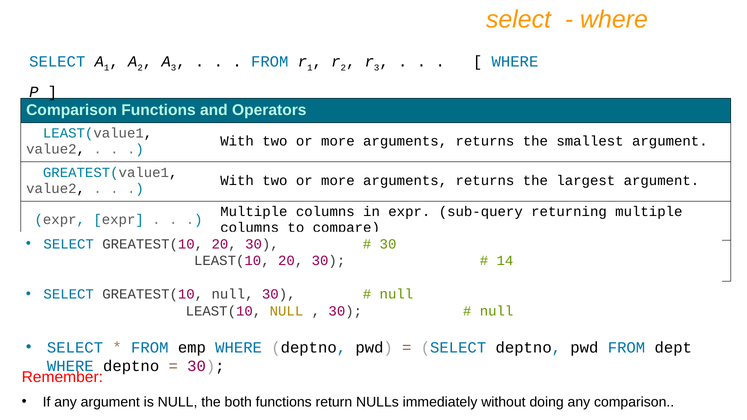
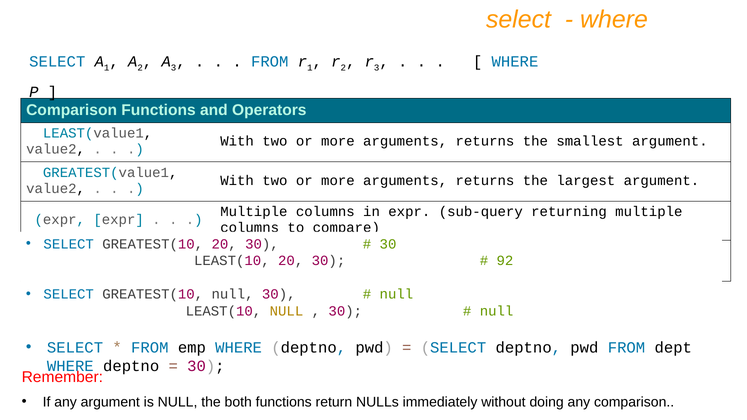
14: 14 -> 92 (505, 261)
